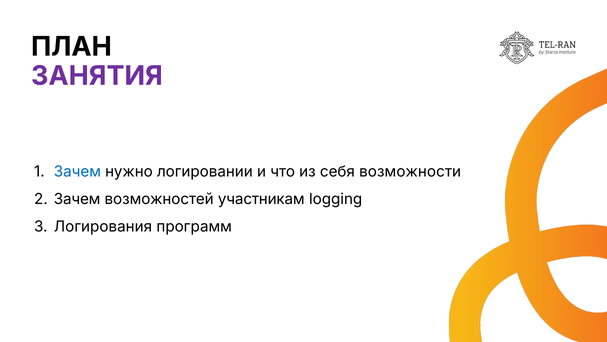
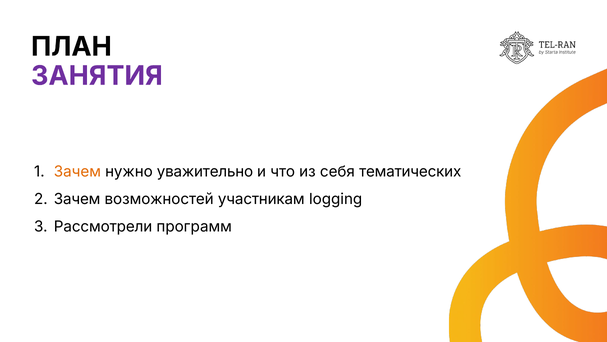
Зачем colour: blue -> orange (77, 172)
логировании: логировании -> уважительно (205, 172)
возможности: возможности -> тематических (410, 172)
Логирования: Логирования -> Рассмотрели (103, 226)
